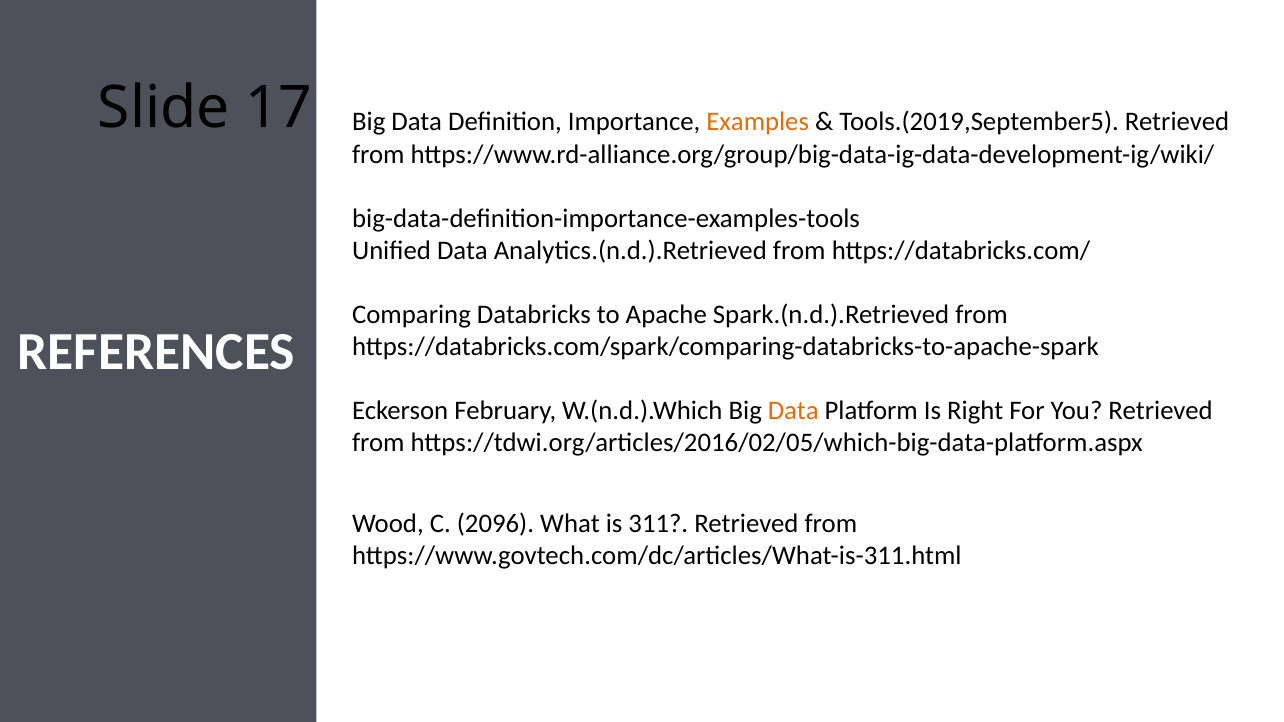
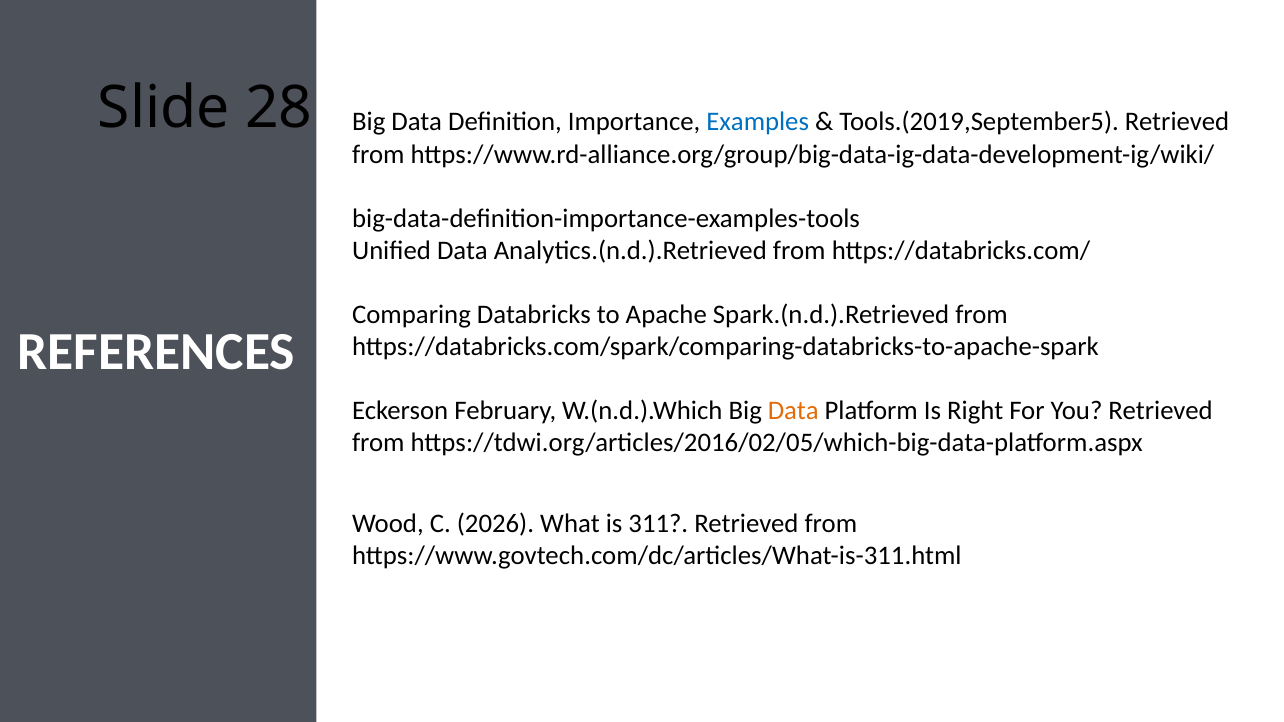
17: 17 -> 28 (279, 108)
Examples colour: orange -> blue (758, 122)
2096: 2096 -> 2026 (495, 524)
